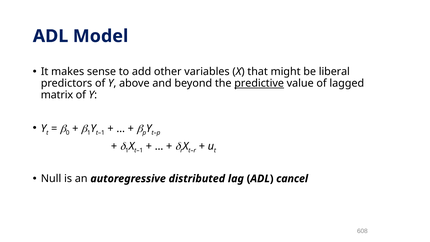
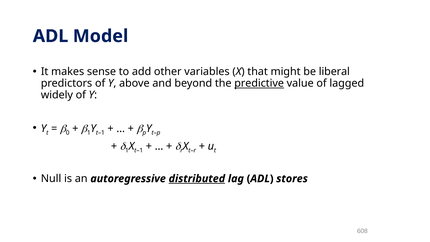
matrix: matrix -> widely (57, 95)
distributed underline: none -> present (197, 179)
cancel: cancel -> stores (292, 179)
